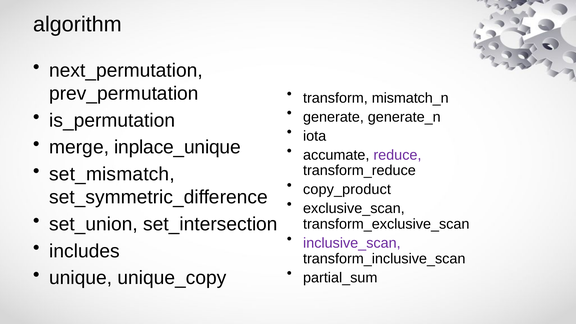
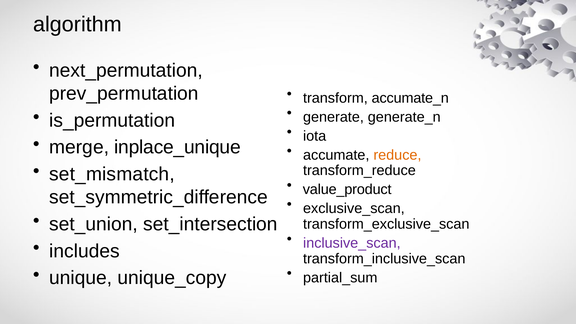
mismatch_n: mismatch_n -> accumate_n (410, 98)
reduce colour: purple -> orange (397, 155)
copy_product: copy_product -> value_product (347, 190)
